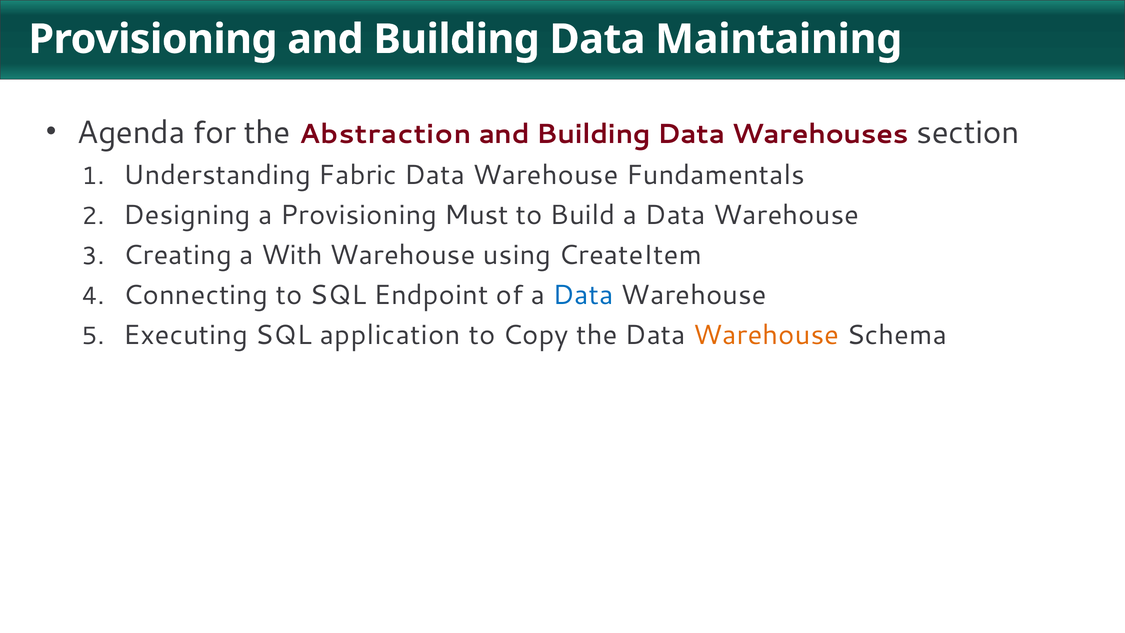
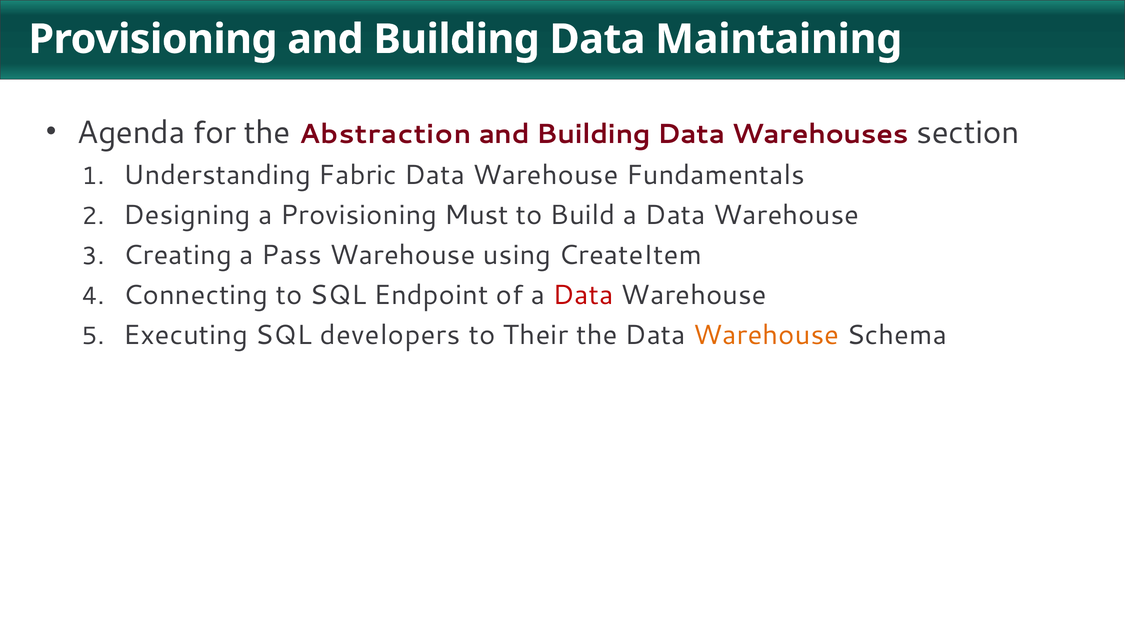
With: With -> Pass (292, 255)
Data colour: blue -> red (583, 295)
application: application -> developers (390, 335)
Copy: Copy -> Their (536, 335)
